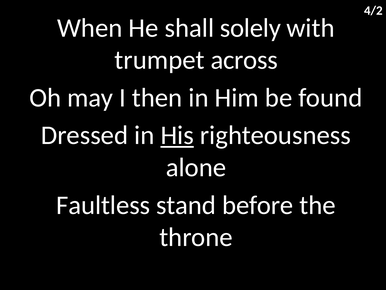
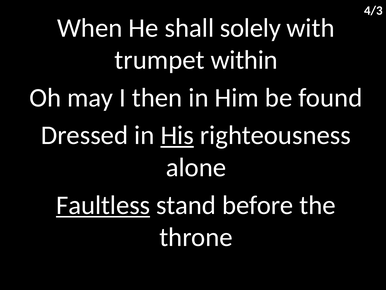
4/2: 4/2 -> 4/3 (373, 11)
across: across -> within (244, 60)
Faultless underline: none -> present (103, 205)
